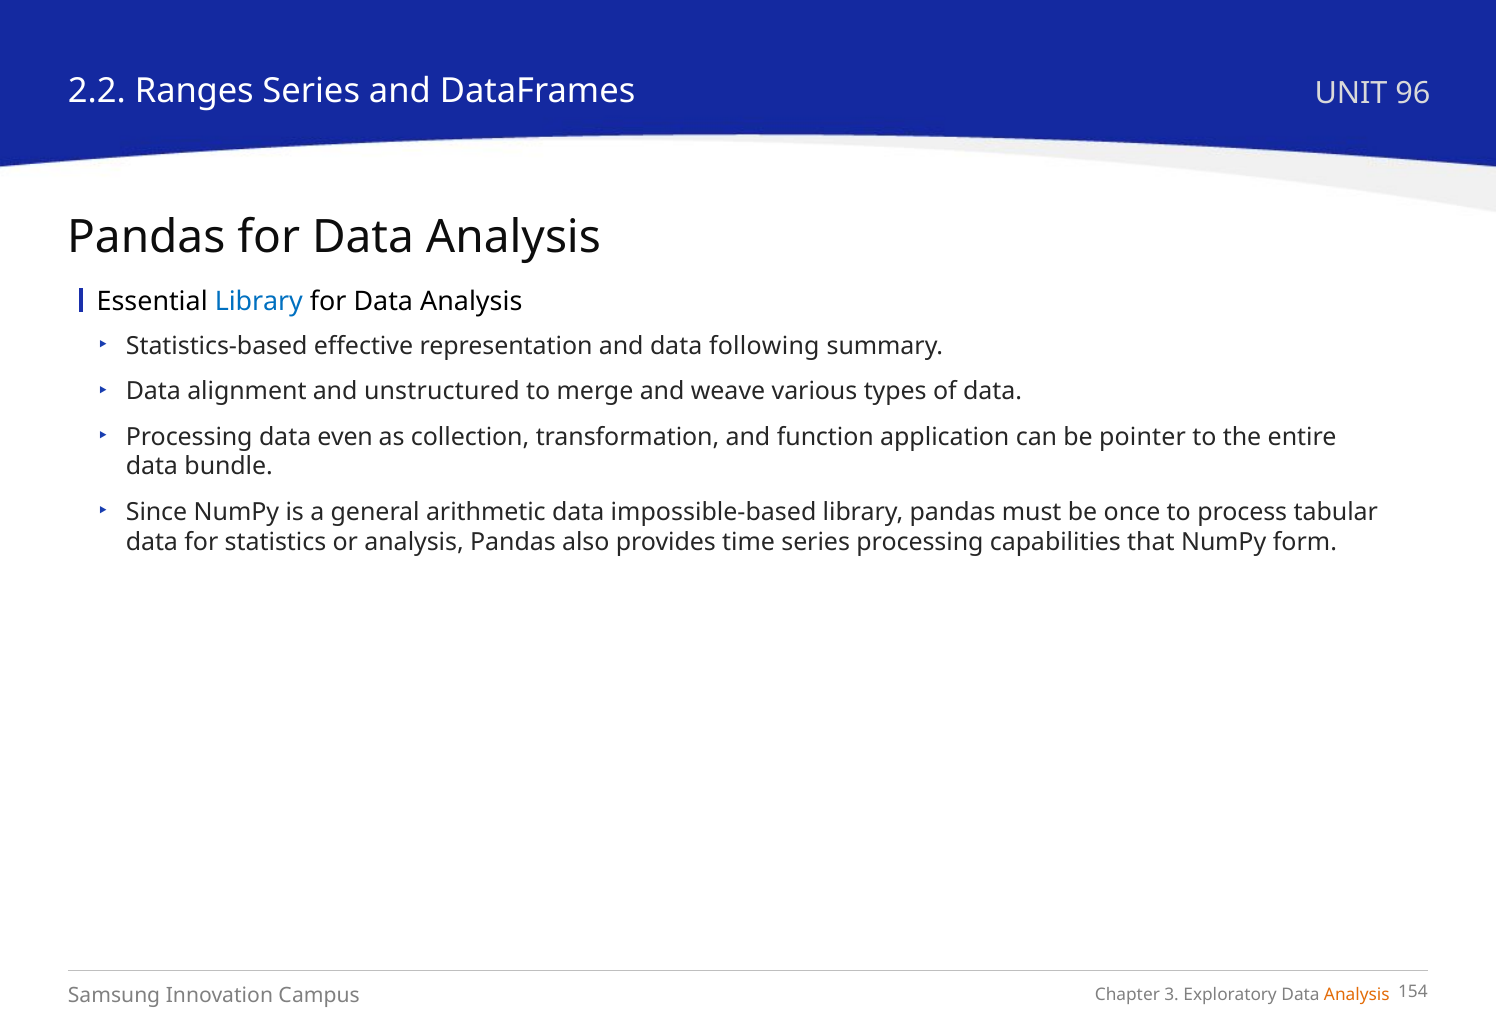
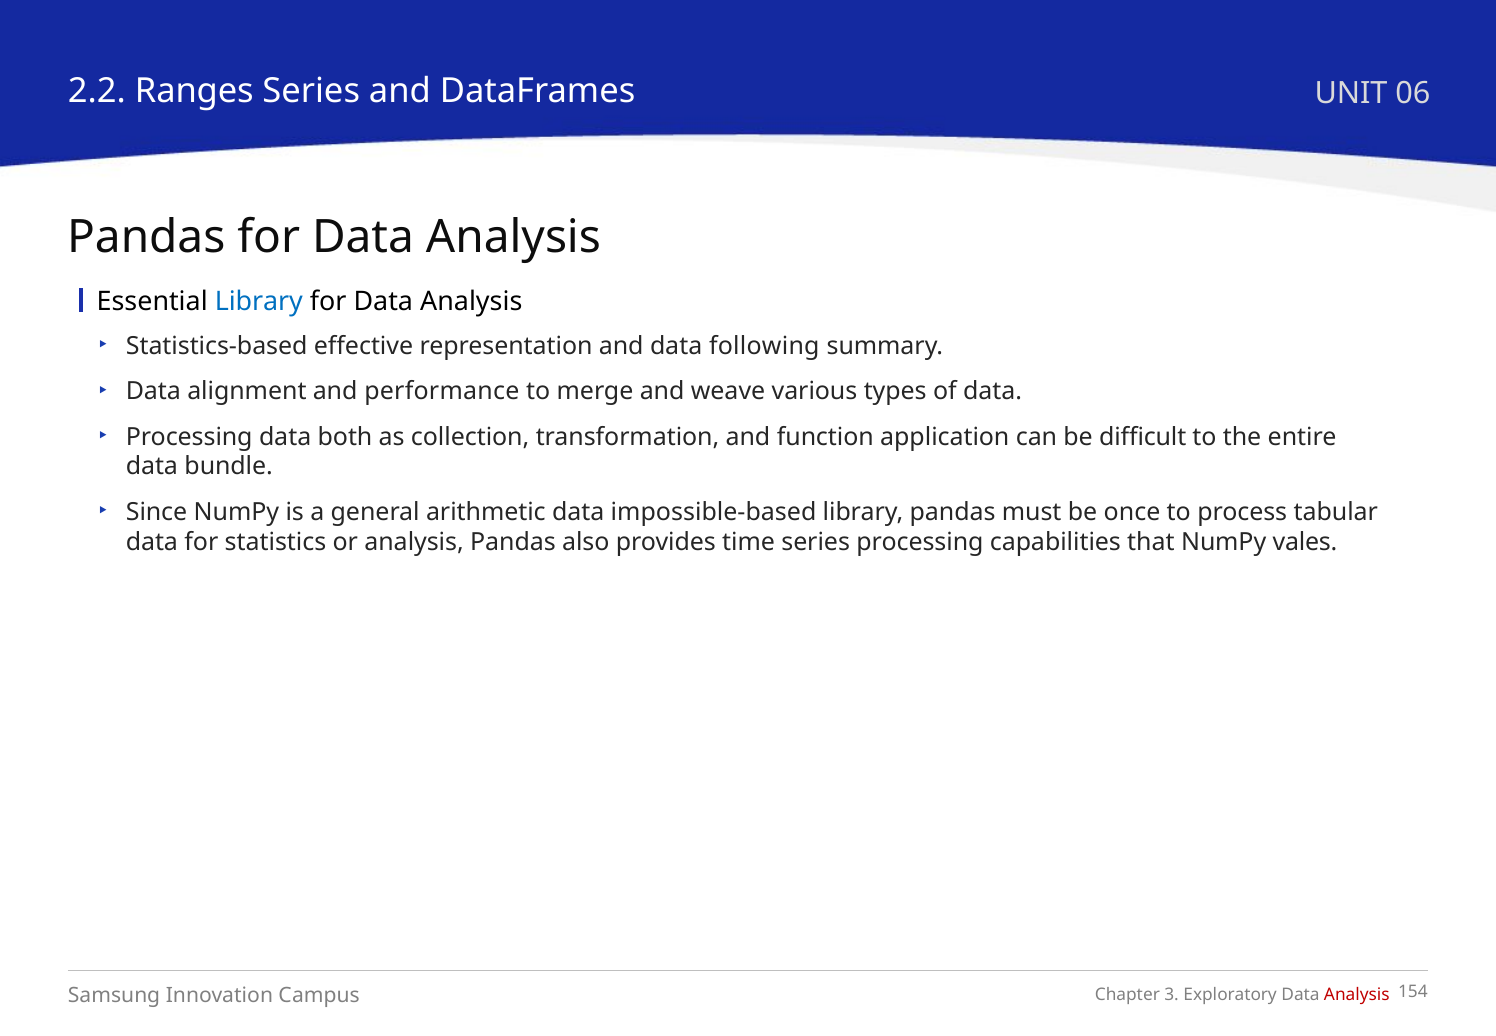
96: 96 -> 06 (1413, 93)
unstructured: unstructured -> performance (442, 391)
even: even -> both (345, 437)
pointer: pointer -> difficult (1143, 437)
form: form -> vales (1305, 542)
Analysis colour: orange -> red (1357, 995)
